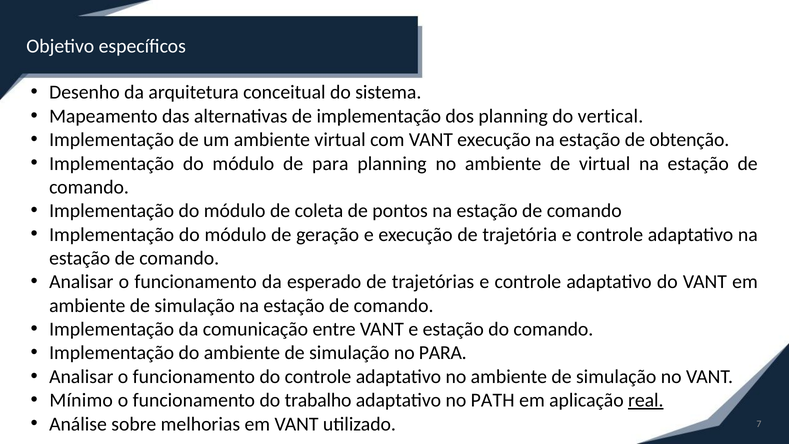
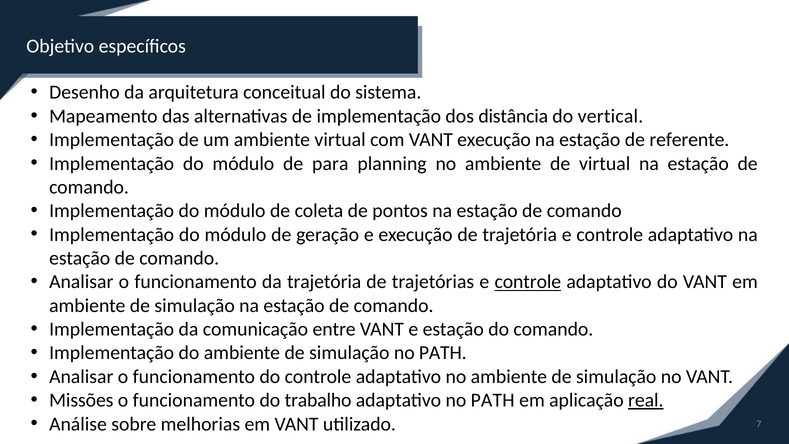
dos planning: planning -> distância (513, 116)
obtenção: obtenção -> referente (689, 140)
da esperado: esperado -> trajetória (324, 282)
controle underline: none -> present (528, 282)
simulação no PARA: PARA -> PATH (443, 353)
Mínimo: Mínimo -> Missões (81, 400)
